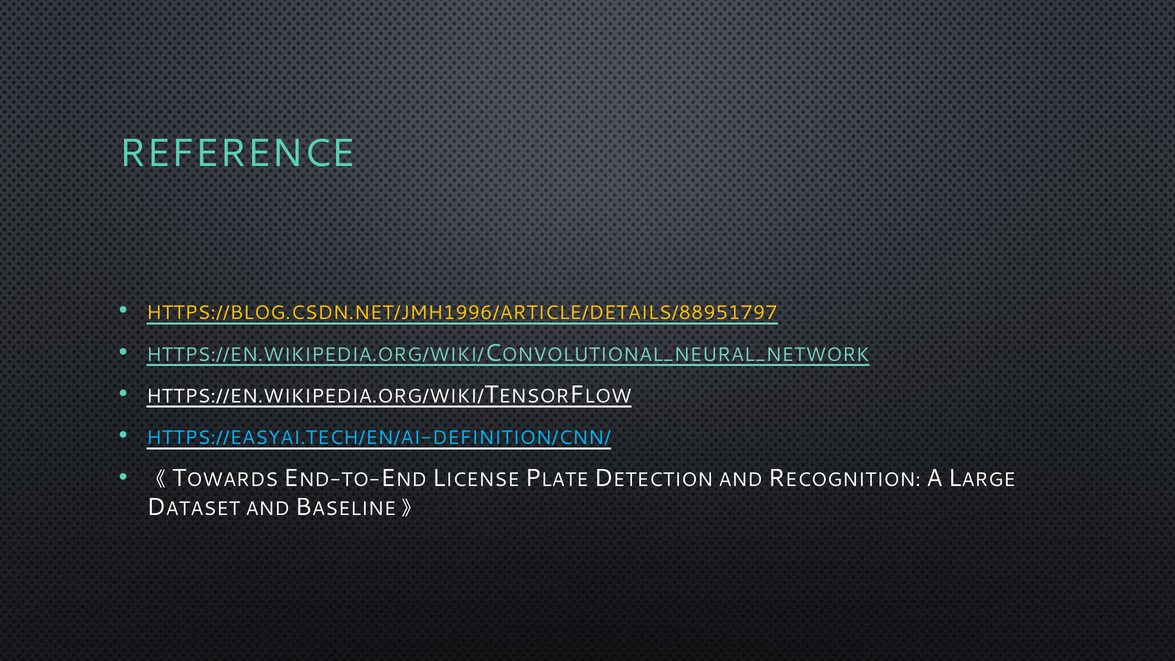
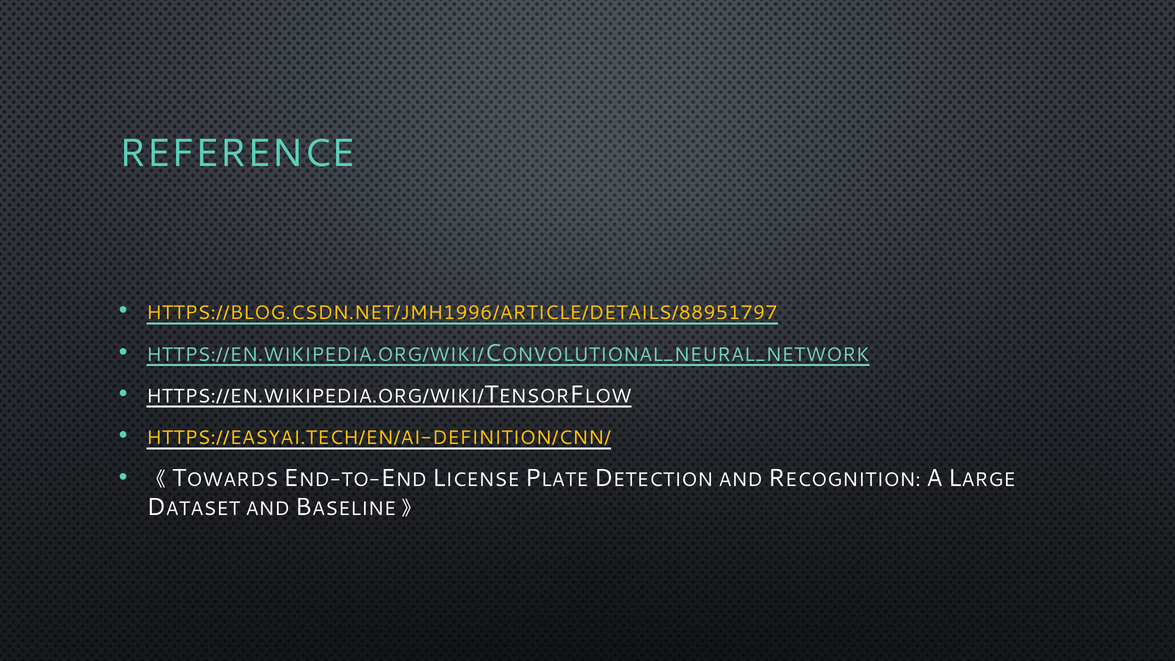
HTTPS://EASYAI.TECH/EN/AI-DEFINITION/CNN/ colour: light blue -> yellow (379, 438)
